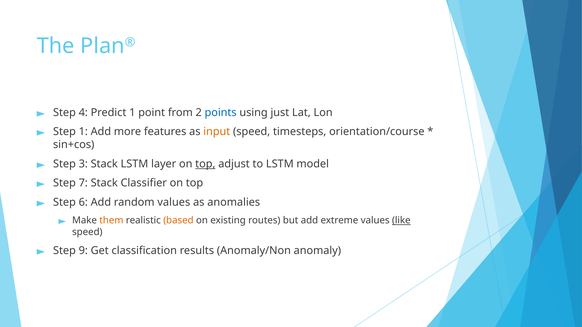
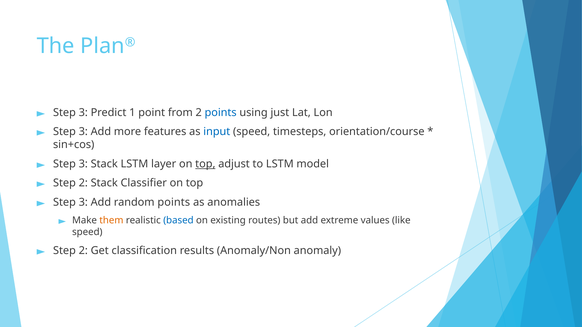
4: 4 -> 3 (83, 113)
1: 1 -> 3 (83, 132)
input colour: orange -> blue (217, 132)
7: 7 -> 2 (83, 183)
6: 6 -> 3 (83, 202)
random values: values -> points (174, 202)
based colour: orange -> blue (178, 221)
like underline: present -> none (401, 221)
9: 9 -> 2 (83, 251)
